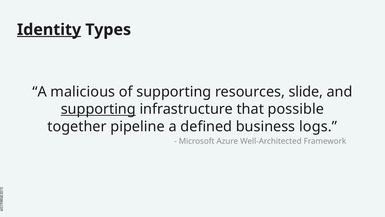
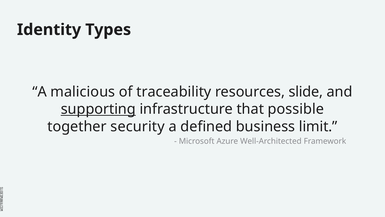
Identity underline: present -> none (49, 30)
of supporting: supporting -> traceability (174, 92)
pipeline: pipeline -> security (138, 126)
logs: logs -> limit (318, 126)
